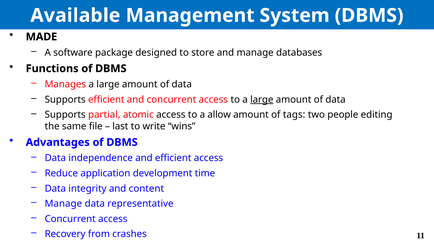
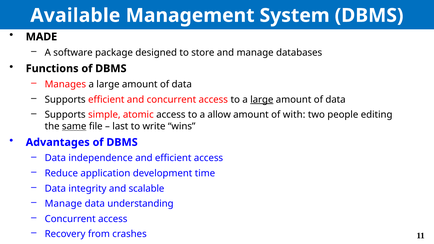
partial: partial -> simple (104, 115)
tags: tags -> with (294, 115)
same underline: none -> present (74, 126)
content: content -> scalable (146, 189)
representative: representative -> understanding (140, 204)
